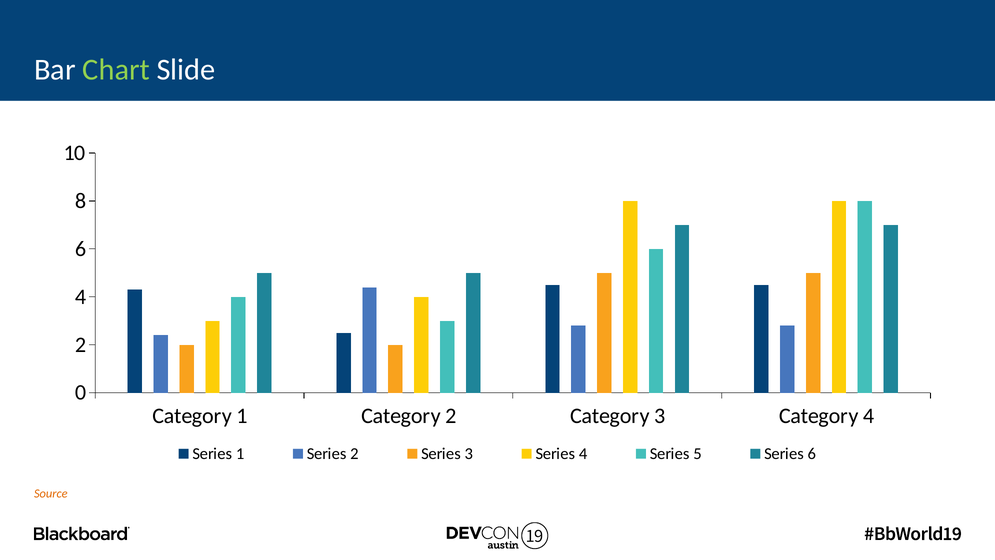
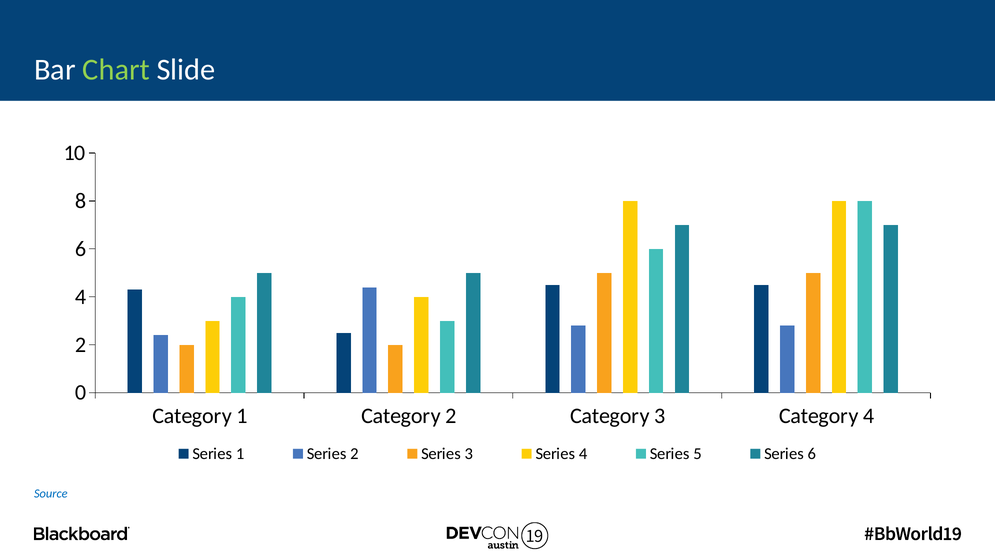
Source colour: orange -> blue (51, 494)
